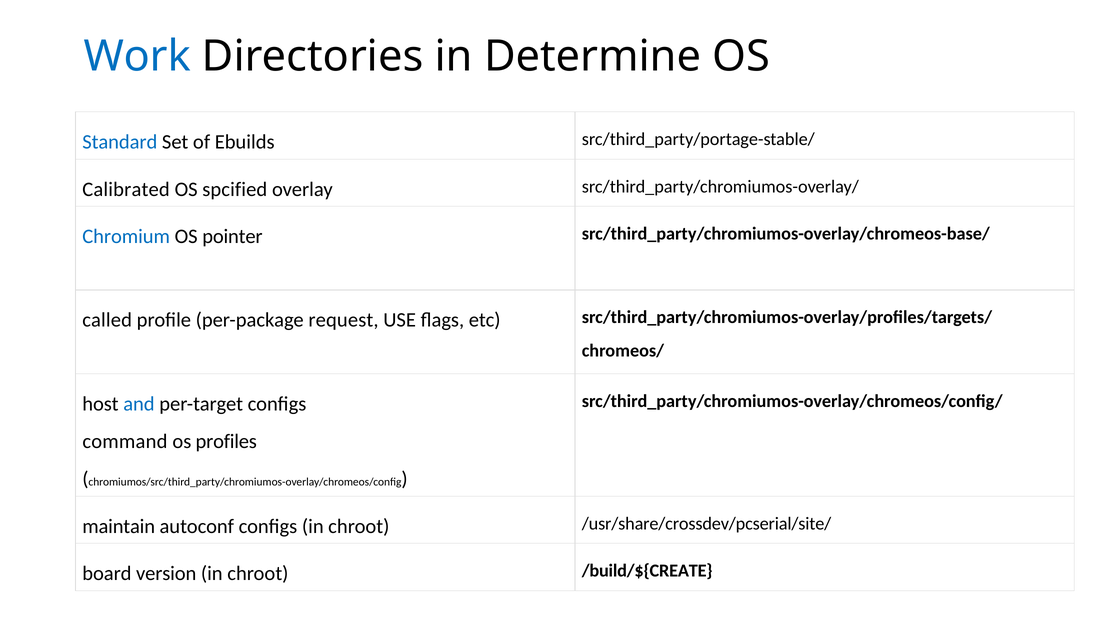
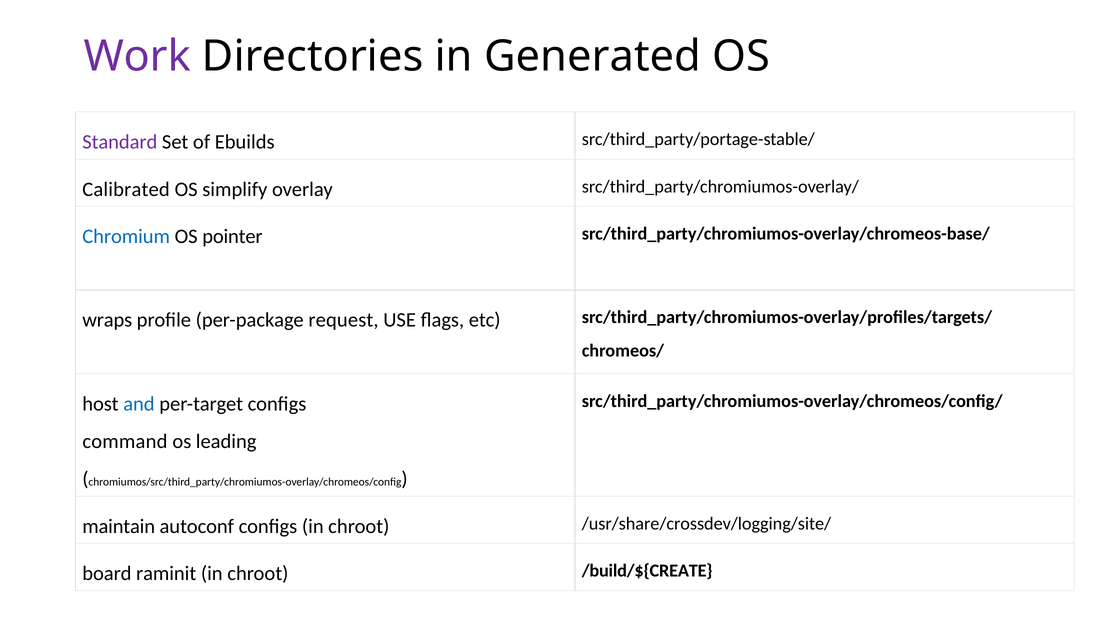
Work colour: blue -> purple (137, 56)
Determine: Determine -> Generated (593, 56)
Standard colour: blue -> purple (120, 142)
spcified: spcified -> simplify (235, 189)
called: called -> wraps (107, 320)
profiles: profiles -> leading (226, 441)
/usr/share/crossdev/pcserial/site/: /usr/share/crossdev/pcserial/site/ -> /usr/share/crossdev/logging/site/ (706, 524)
version: version -> raminit (166, 574)
